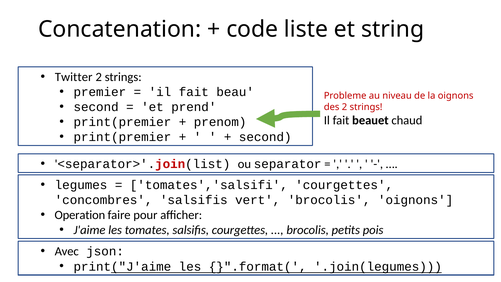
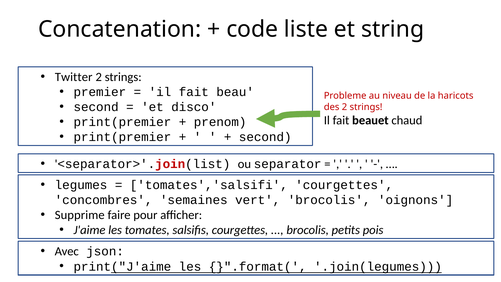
la oignons: oignons -> haricots (456, 96)
prend: prend -> disco (194, 107)
concombres salsifis: salsifis -> semaines (194, 200)
Operation: Operation -> Supprime (80, 215)
